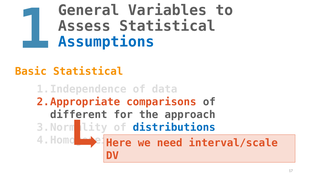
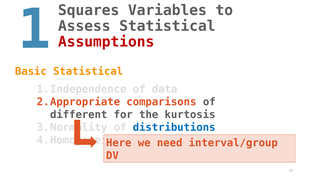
General: General -> Squares (89, 10)
Assumptions colour: blue -> red (106, 42)
approach: approach -> kurtosis (190, 114)
interval/scale: interval/scale -> interval/group (233, 142)
